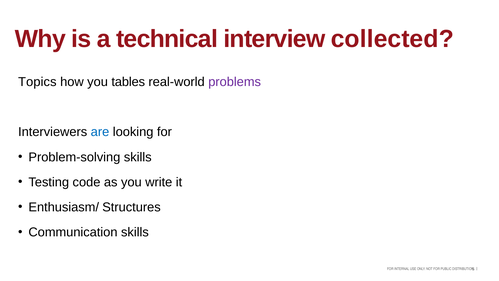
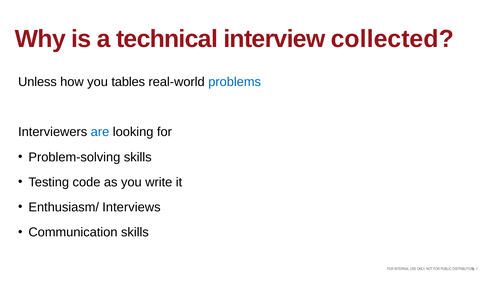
Topics: Topics -> Unless (37, 82)
problems colour: purple -> blue (235, 82)
Structures: Structures -> Interviews (131, 207)
